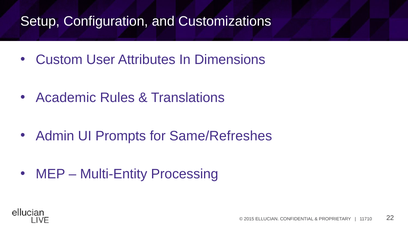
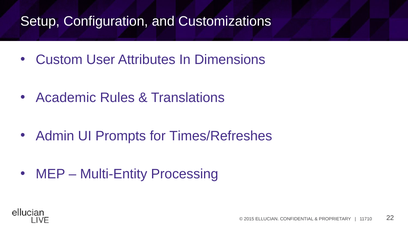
Same/Refreshes: Same/Refreshes -> Times/Refreshes (221, 136)
